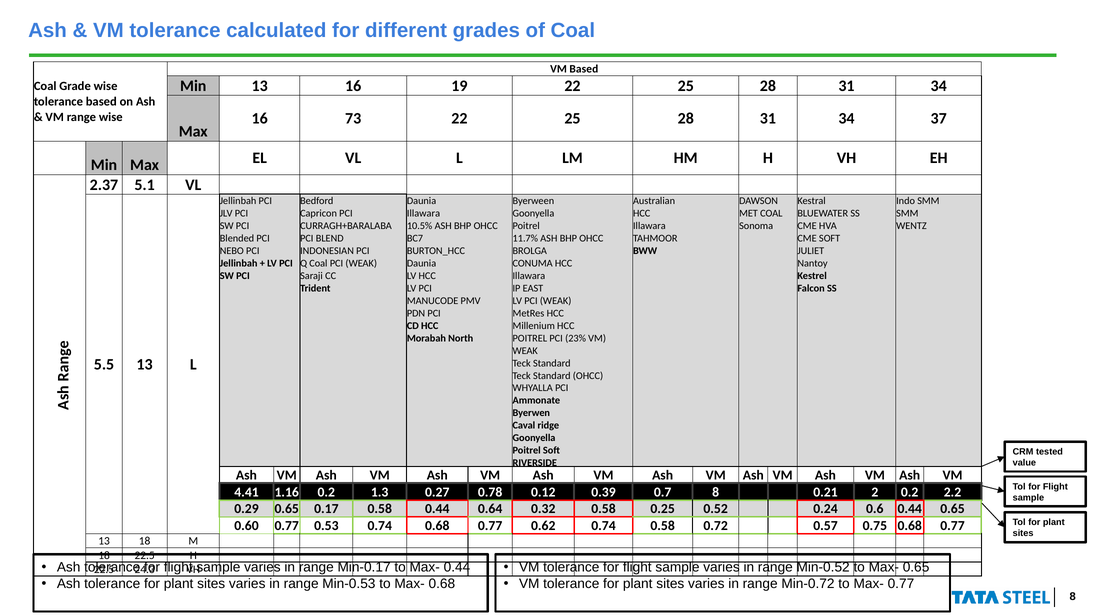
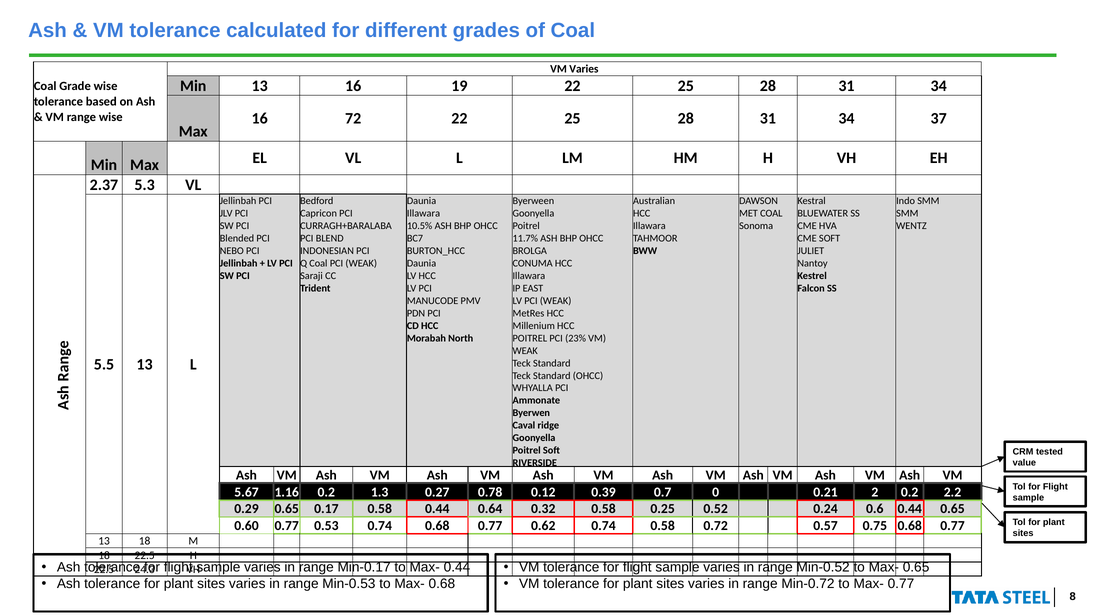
VM Based: Based -> Varies (584, 69)
73: 73 -> 72 (353, 119)
5.1: 5.1 -> 5.3 (145, 185)
4.41: 4.41 -> 5.67 (247, 492)
0.7 8: 8 -> 0 (716, 492)
